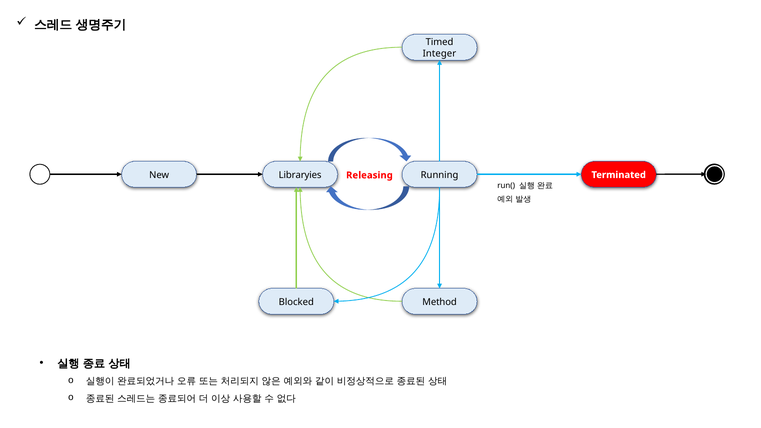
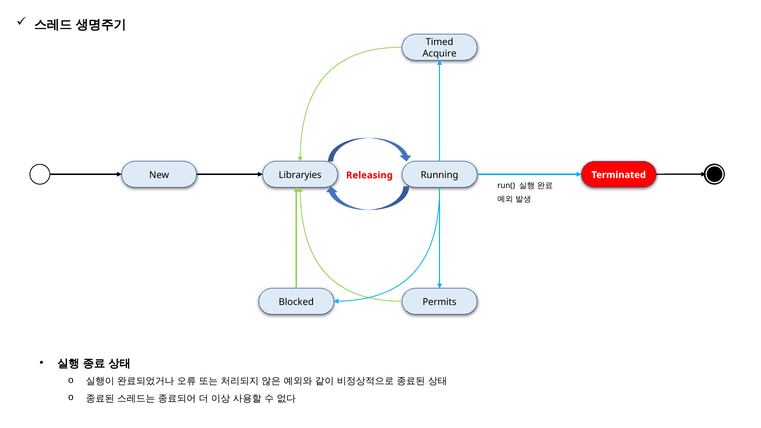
Integer: Integer -> Acquire (440, 54)
Method: Method -> Permits (440, 302)
